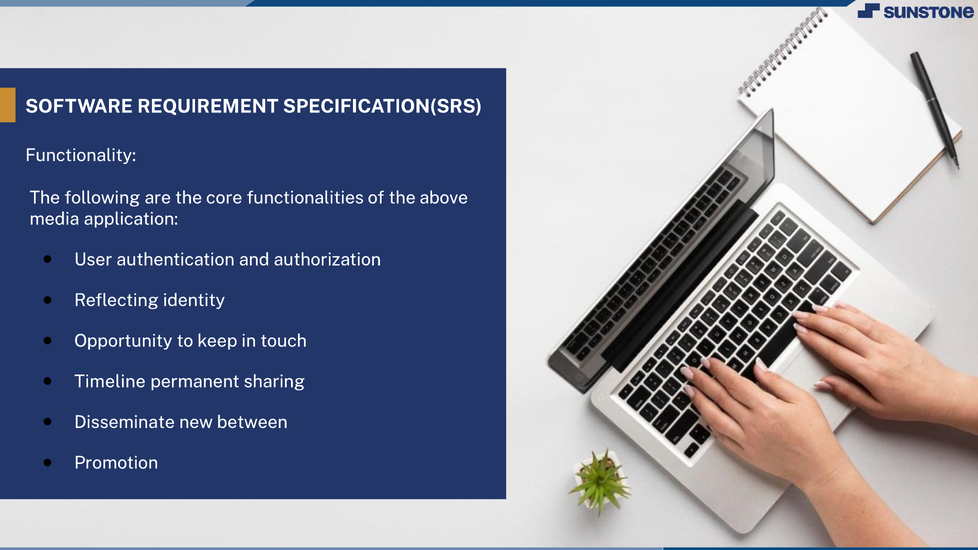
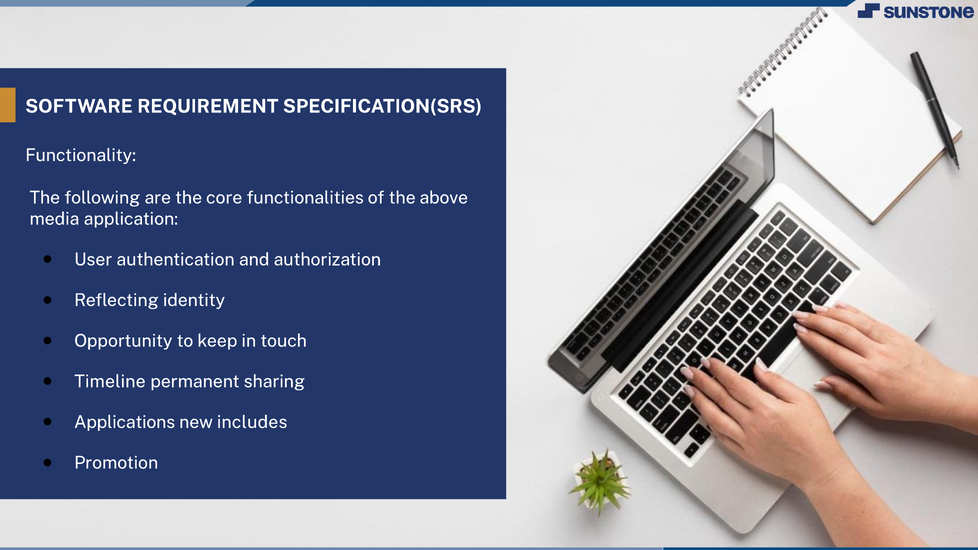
Disseminate: Disseminate -> Applications (125, 422)
between: between -> includes (252, 422)
